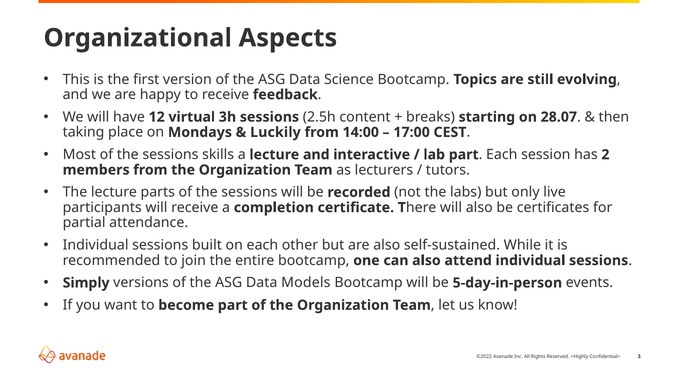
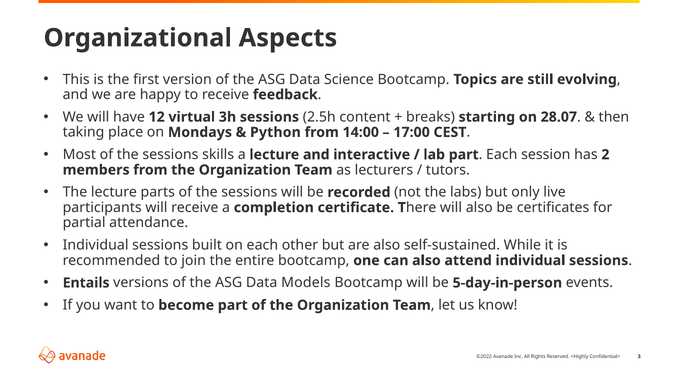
Luckily: Luckily -> Python (275, 132)
Simply: Simply -> Entails (86, 283)
